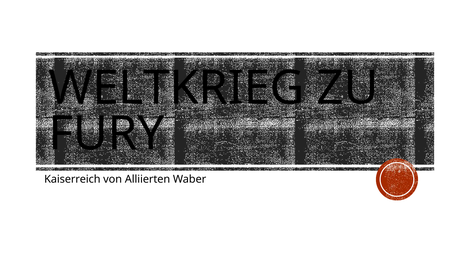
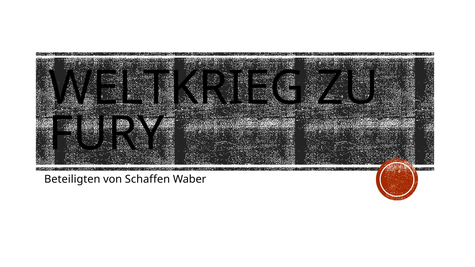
Kaiserreich: Kaiserreich -> Beteiligten (72, 179)
Alliierten: Alliierten -> Schaffen (147, 179)
